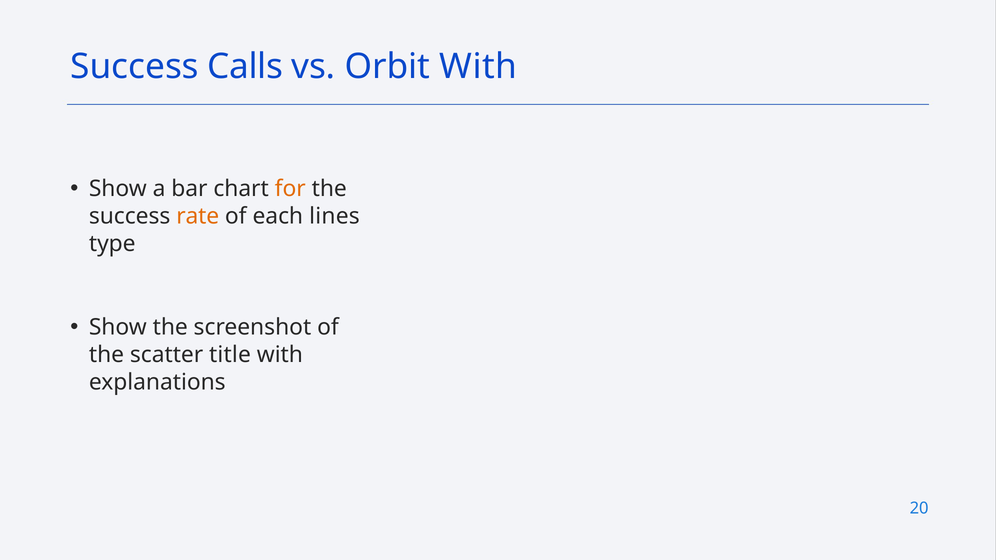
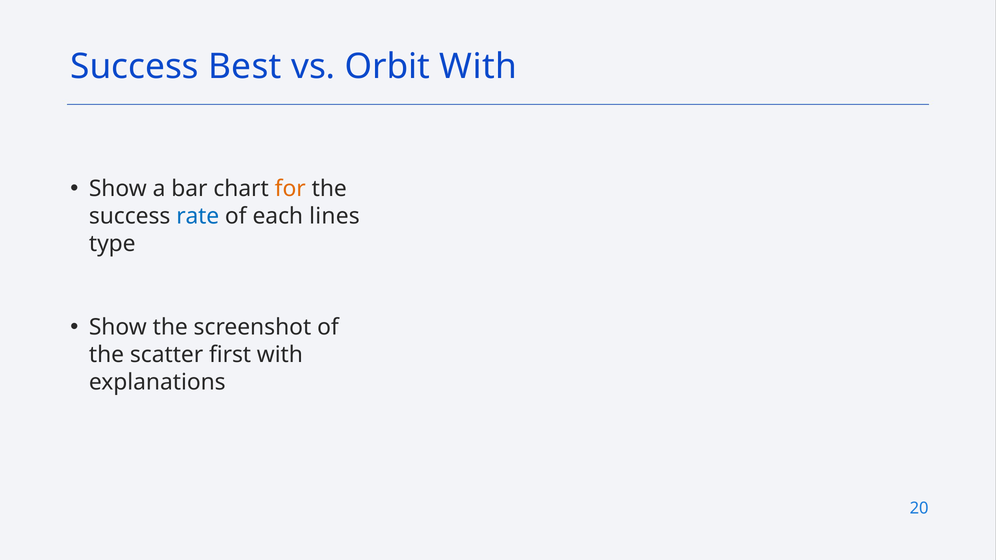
Calls: Calls -> Best (245, 67)
rate colour: orange -> blue (198, 216)
title: title -> first (230, 355)
